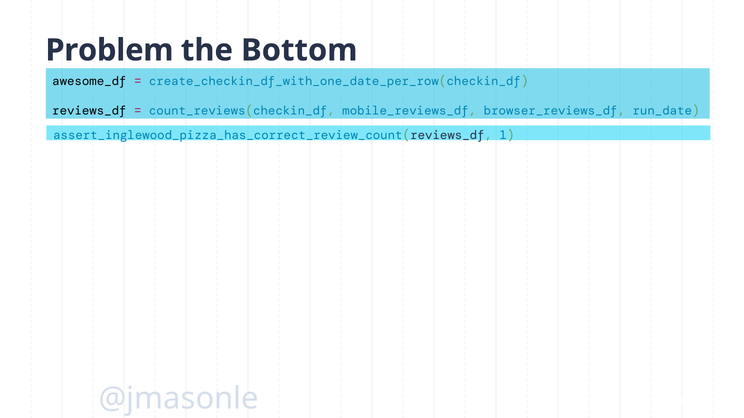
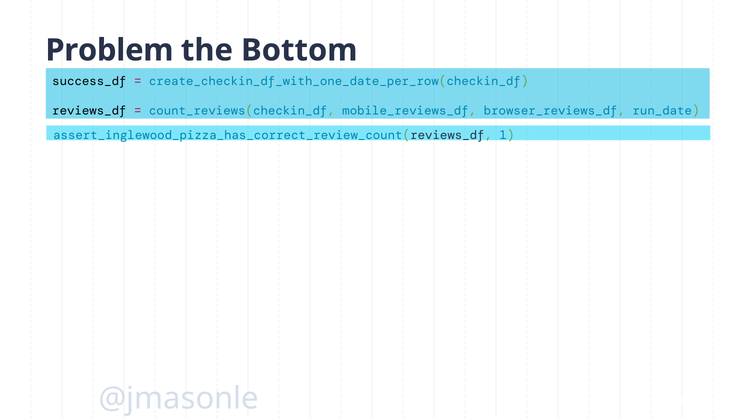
awesome_df: awesome_df -> success_df (89, 81)
